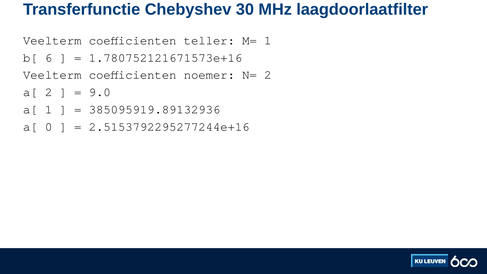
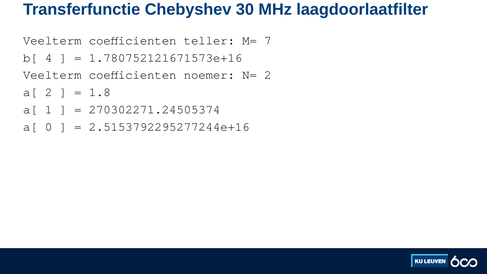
M= 1: 1 -> 7 (268, 40)
6: 6 -> 4 (49, 58)
9.0: 9.0 -> 1.8 (100, 92)
385095919.89132936: 385095919.89132936 -> 270302271.24505374 (155, 109)
